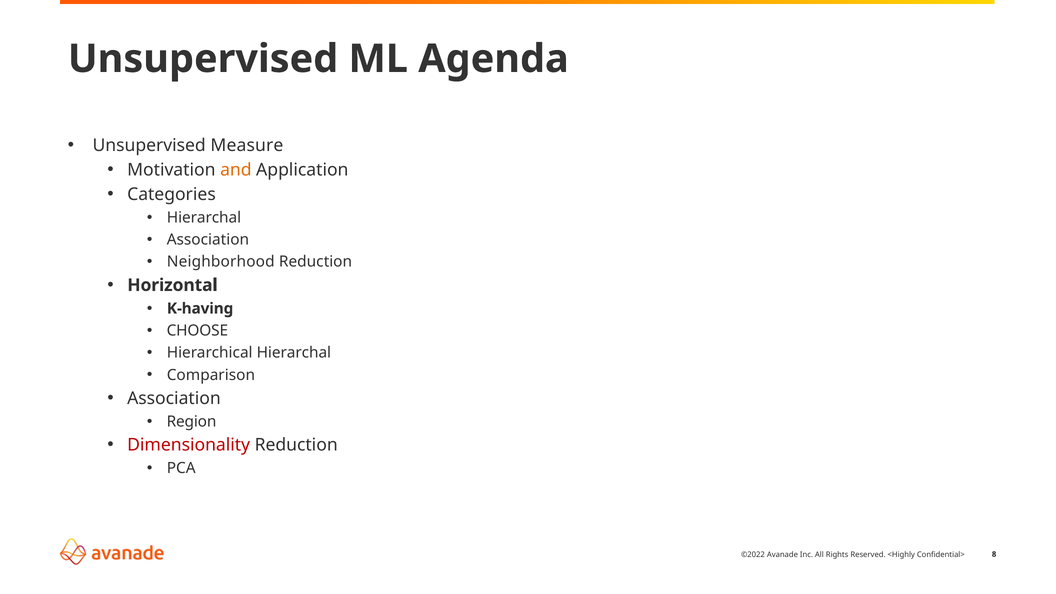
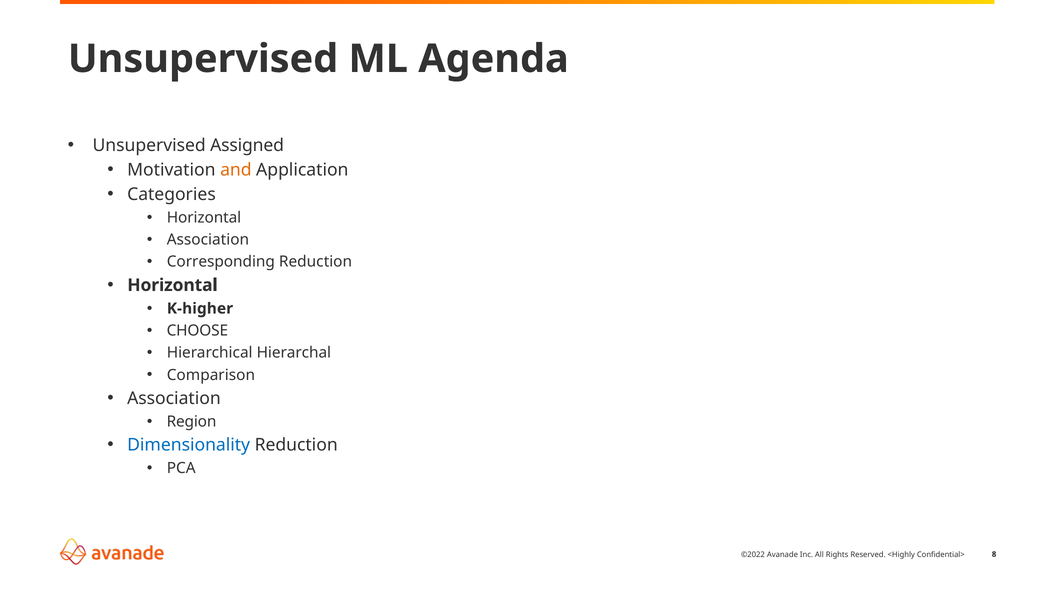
Measure: Measure -> Assigned (247, 145)
Hierarchal: Hierarchal -> Horizontal (204, 218)
Neighborhood: Neighborhood -> Corresponding (221, 262)
K-having: K-having -> K-higher (200, 309)
Dimensionality colour: red -> blue (189, 445)
